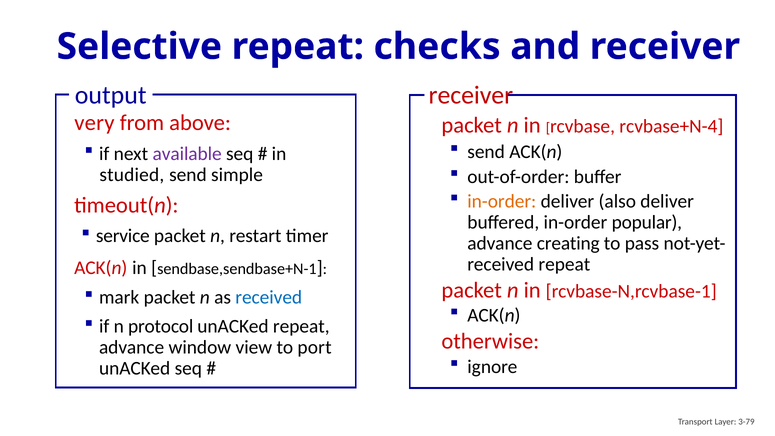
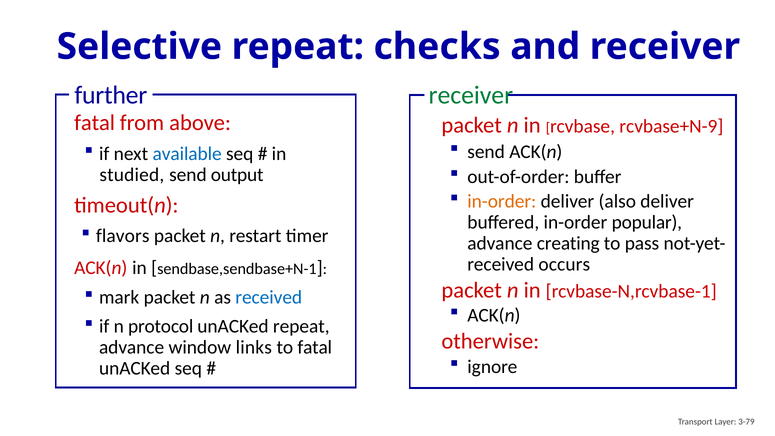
output: output -> further (111, 95)
receiver colour: red -> green (471, 95)
very: very -> fatal (95, 123)
rcvbase+N-4: rcvbase+N-4 -> rcvbase+N-9 (671, 127)
available colour: purple -> blue (187, 154)
simple: simple -> output (237, 175)
service: service -> flavors (123, 236)
received repeat: repeat -> occurs (564, 264)
view: view -> links (254, 347)
to port: port -> fatal (315, 347)
